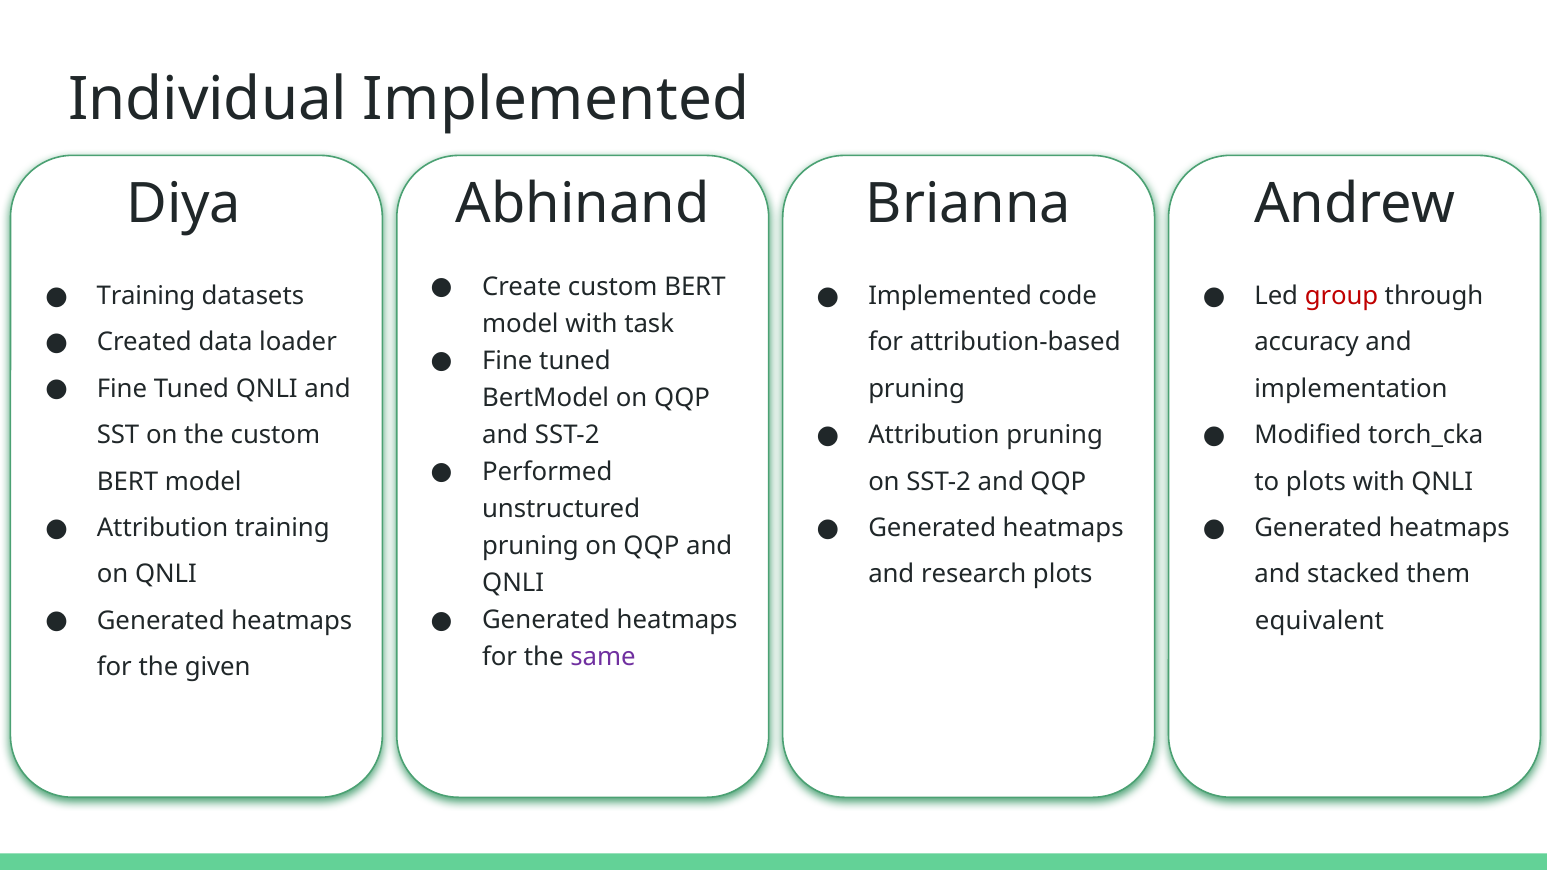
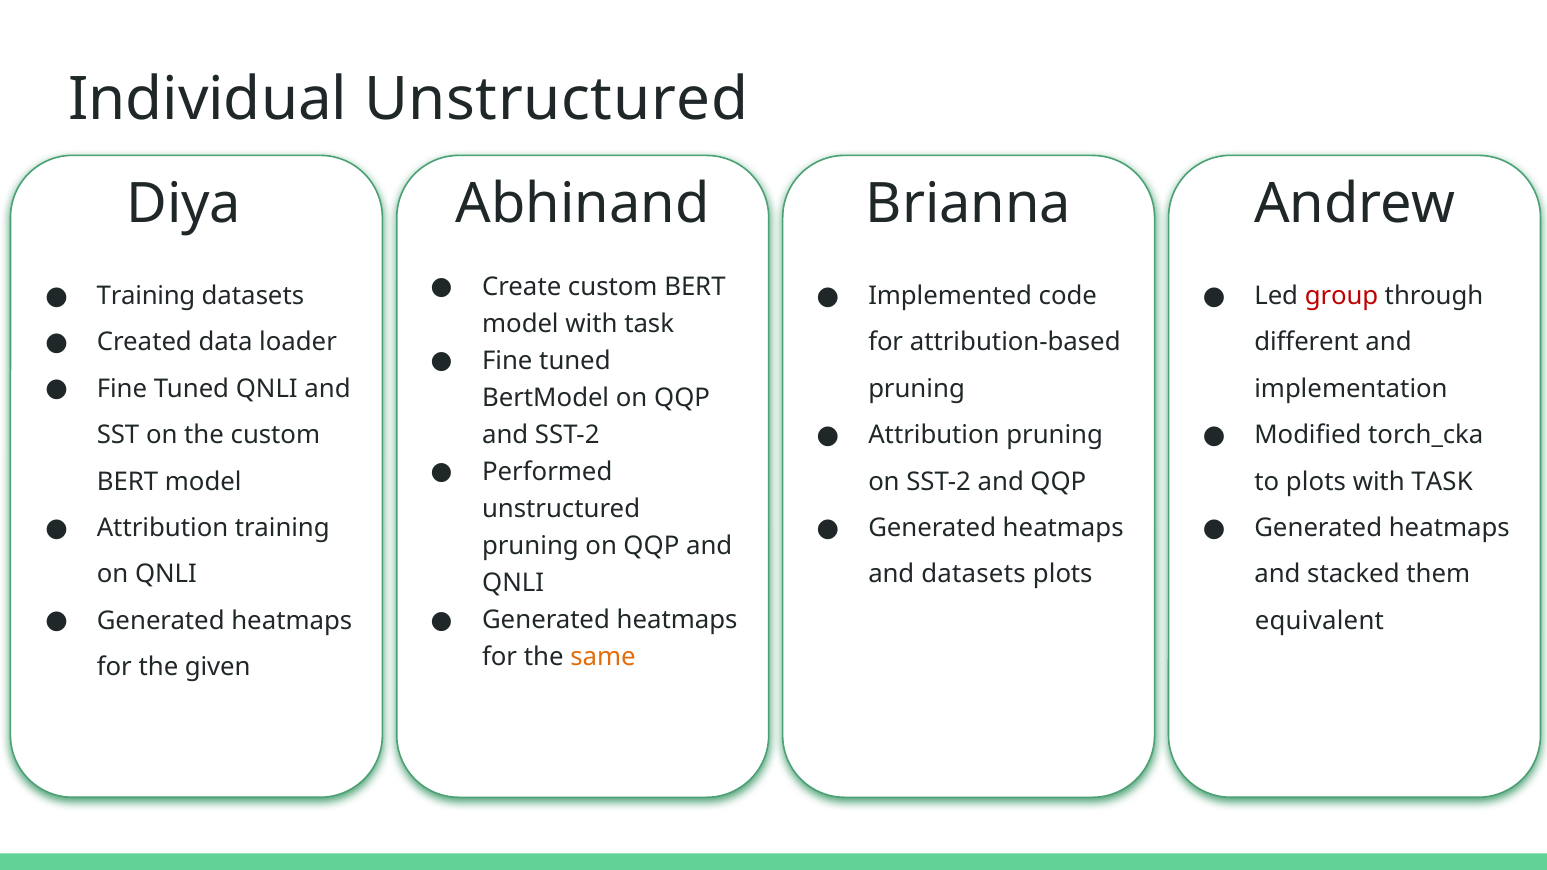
Individual Implemented: Implemented -> Unstructured (556, 99)
accuracy: accuracy -> different (1307, 342)
QNLI: QNLI -> TASK (1442, 482)
and research: research -> datasets (973, 574)
same colour: purple -> orange (603, 658)
